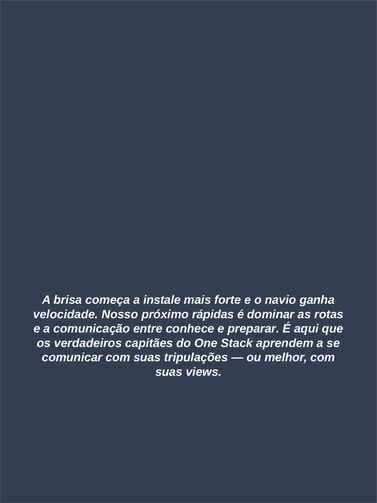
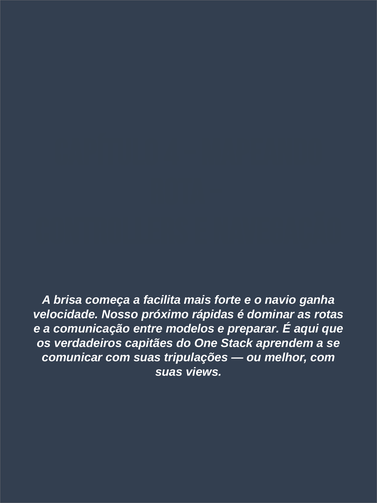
instale: instale -> facilita (162, 300)
conhece: conhece -> modelos (190, 328)
